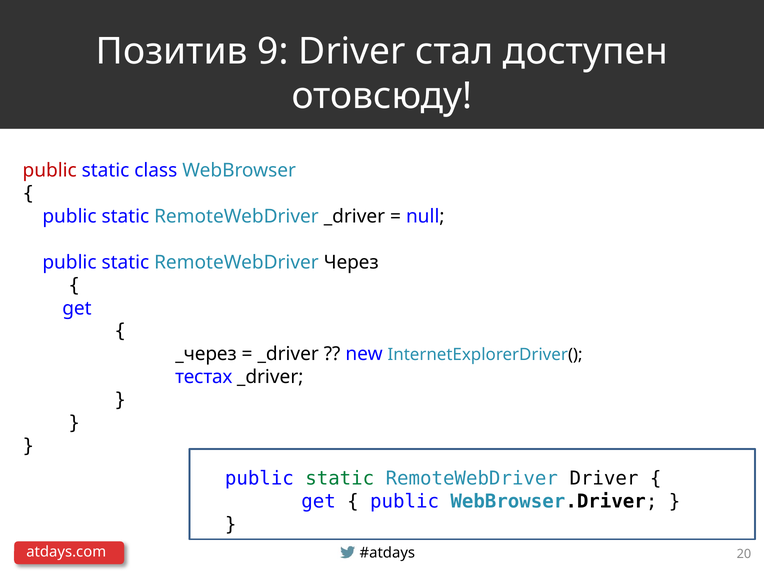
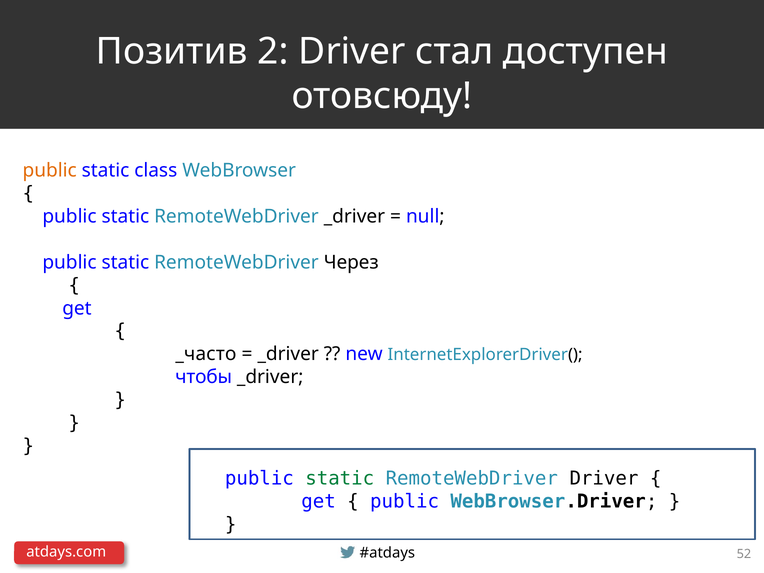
9: 9 -> 2 (273, 52)
public colour: red -> orange (50, 171)
_через: _через -> _часто (206, 354)
тестах: тестах -> чтобы (204, 377)
20: 20 -> 52 (744, 554)
